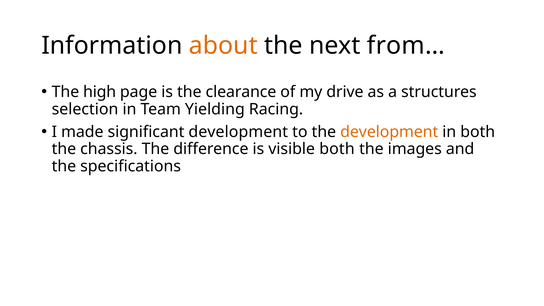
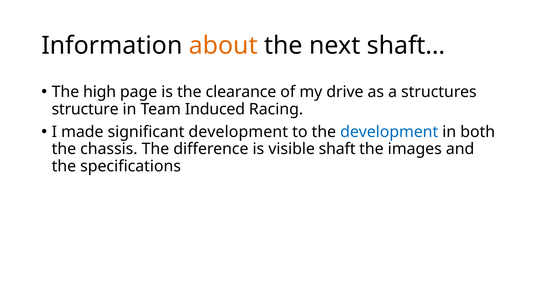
from…: from… -> shaft… (406, 46)
selection: selection -> structure (85, 109)
Yielding: Yielding -> Induced (215, 109)
development colour: orange -> blue (389, 132)
visible both: both -> shaft (337, 149)
